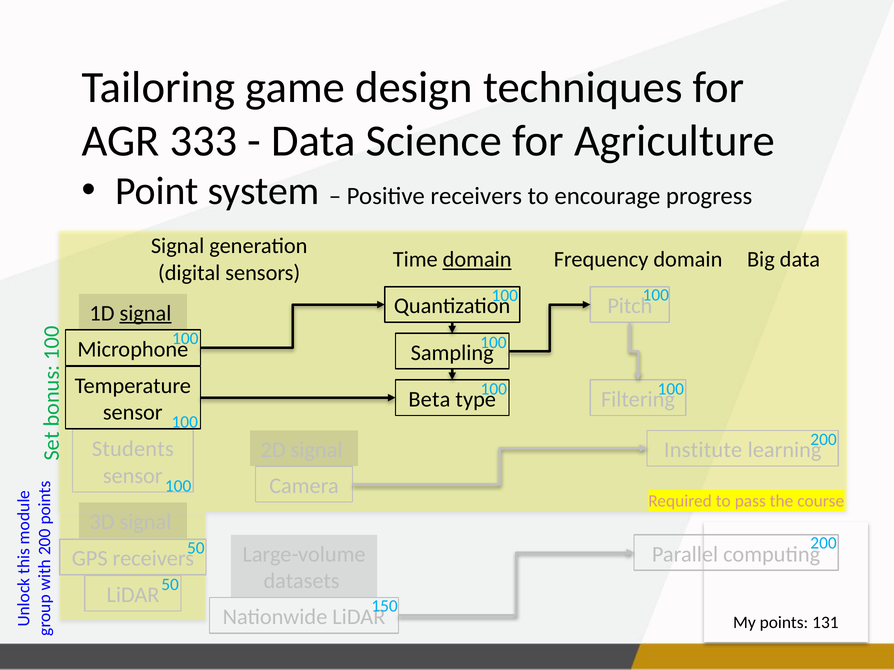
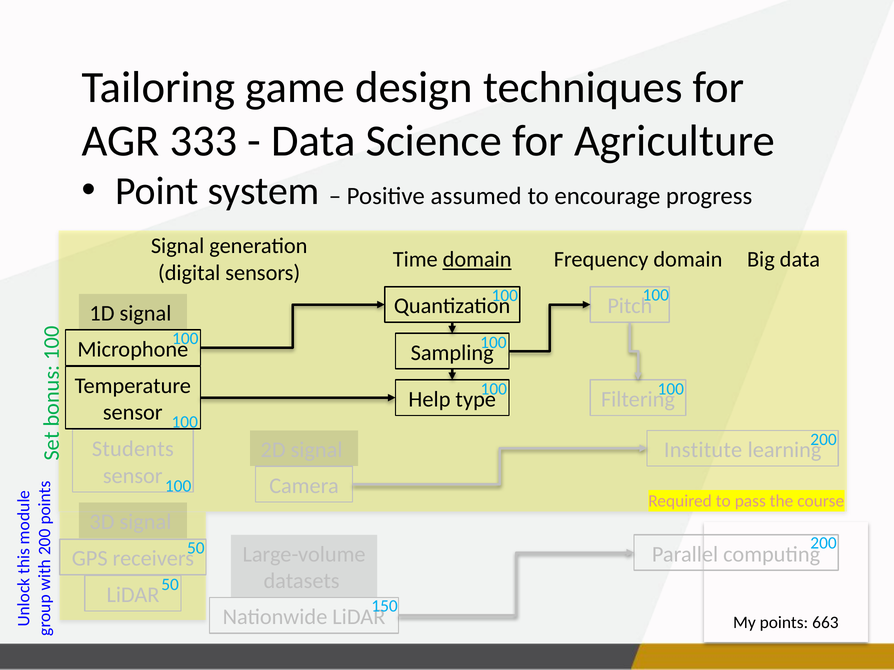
Positive receivers: receivers -> assumed (476, 196)
signal underline: present -> none (145, 314)
Beta: Beta -> Help (429, 400)
131: 131 -> 663 (825, 623)
